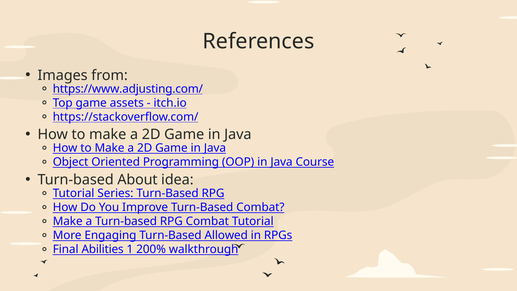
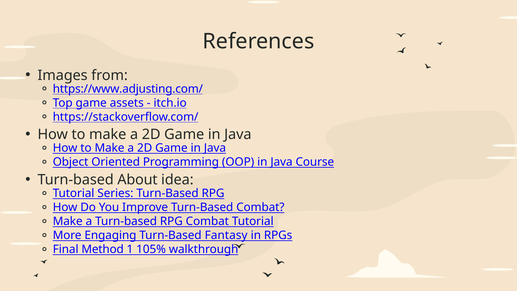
Allowed: Allowed -> Fantasy (226, 235)
Abilities: Abilities -> Method (103, 249)
200%: 200% -> 105% (151, 249)
